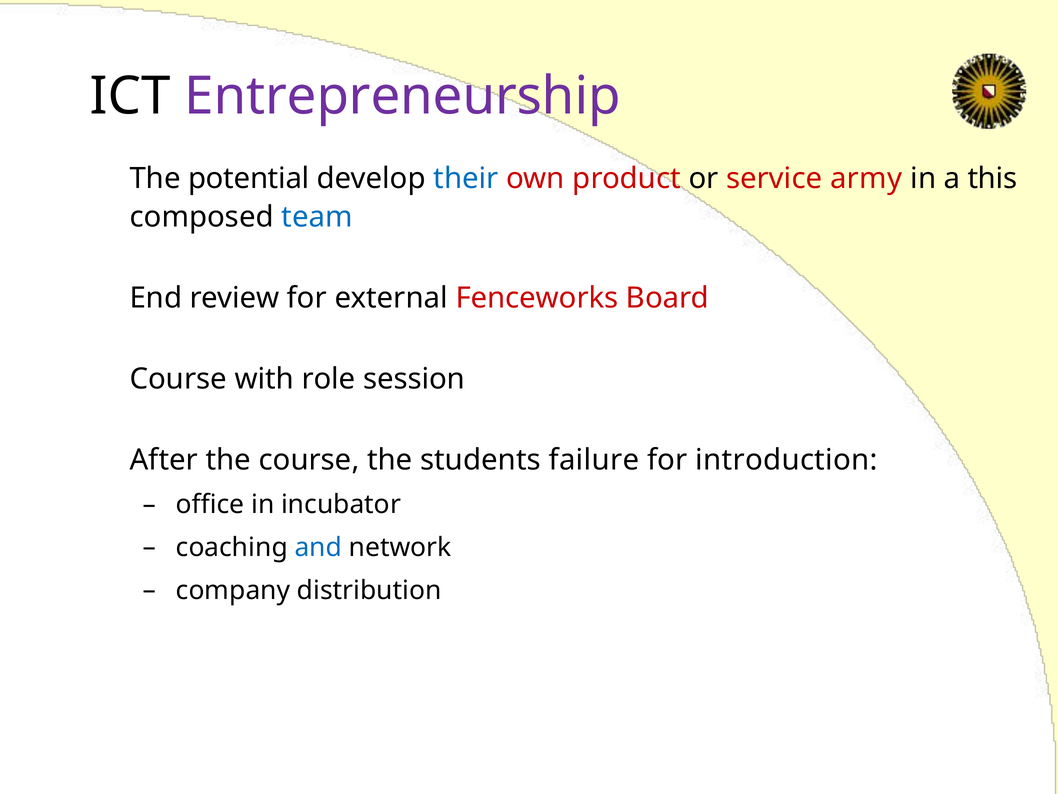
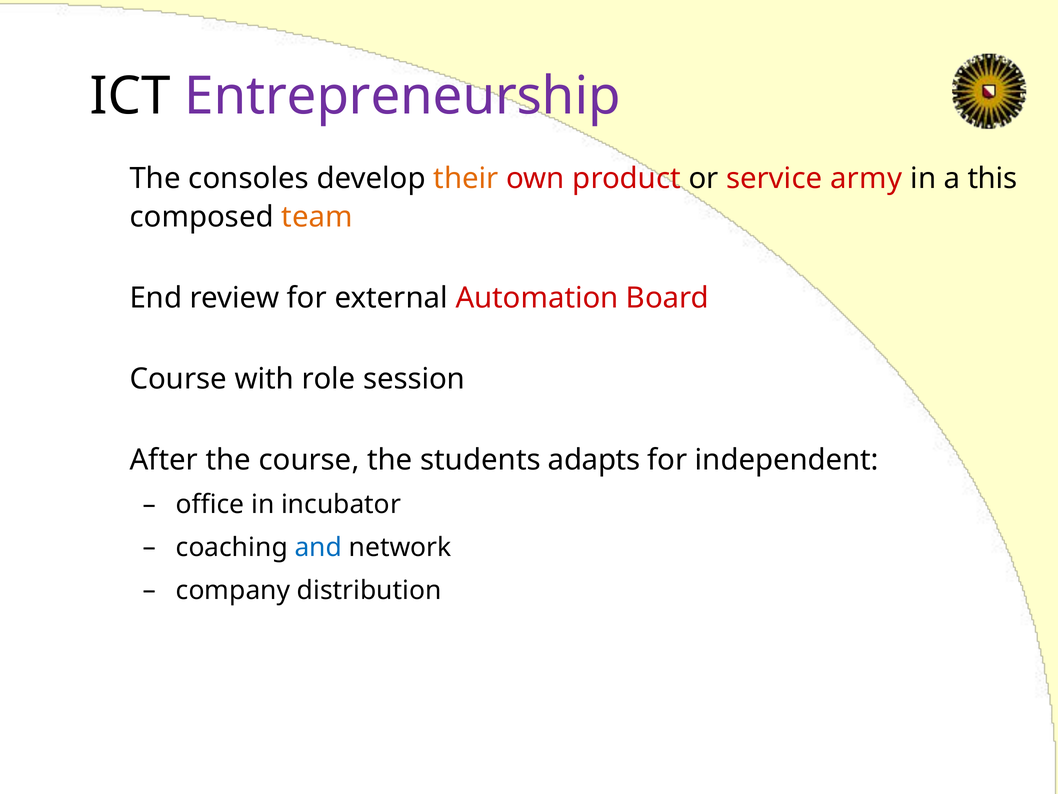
potential: potential -> consoles (249, 178)
their colour: blue -> orange (466, 178)
team colour: blue -> orange (317, 217)
Fenceworks: Fenceworks -> Automation (537, 298)
failure: failure -> adapts (594, 460)
introduction: introduction -> independent (787, 460)
